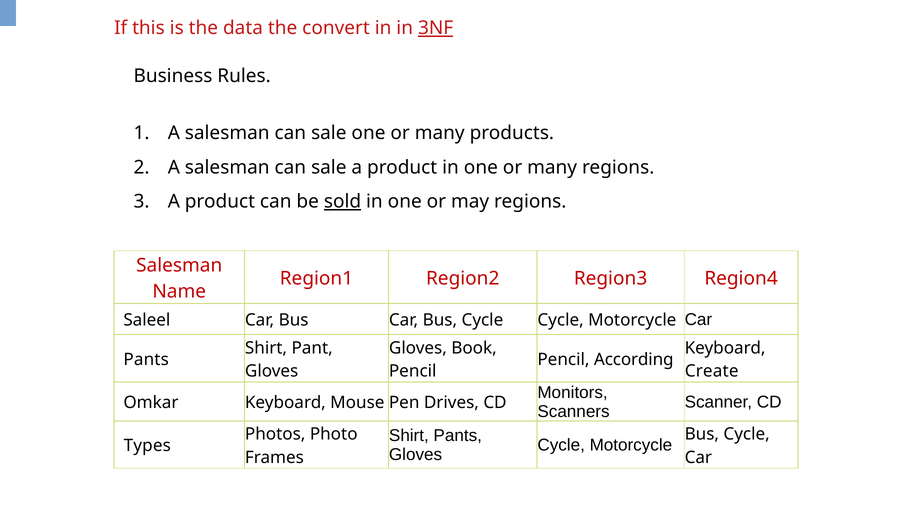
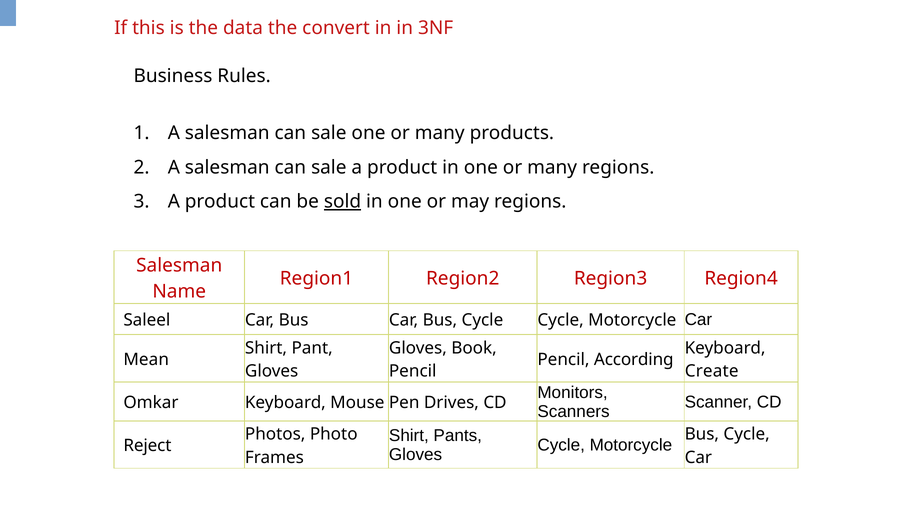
3NF underline: present -> none (436, 28)
Pants: Pants -> Mean (146, 360)
Types: Types -> Reject (147, 446)
